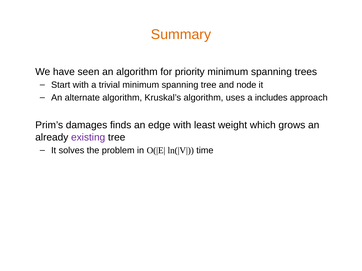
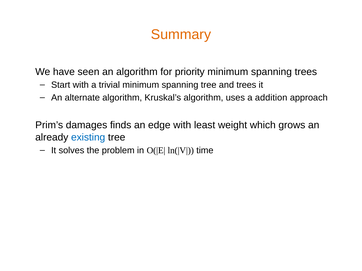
and node: node -> trees (246, 85)
includes: includes -> addition (271, 98)
existing colour: purple -> blue (88, 137)
